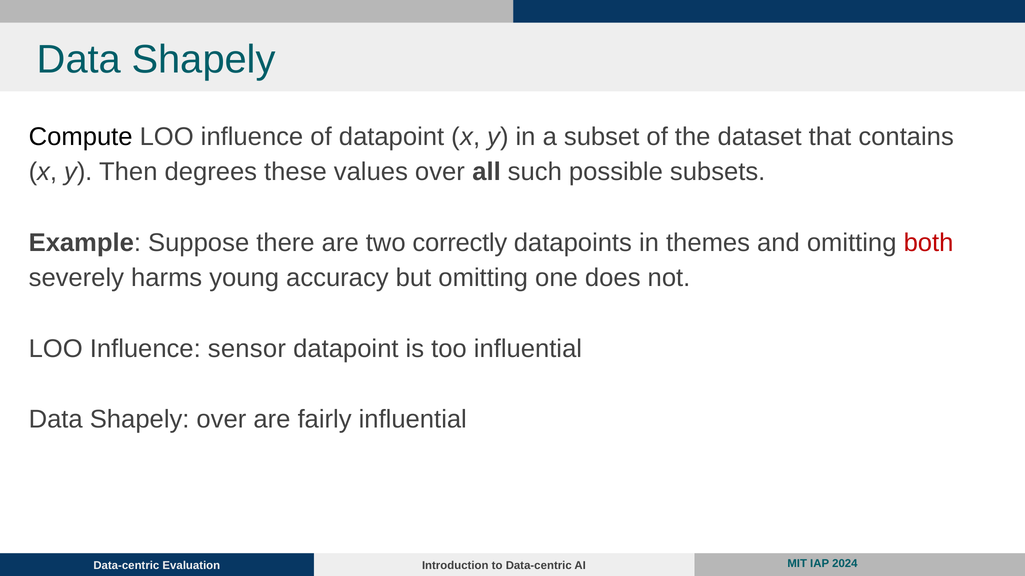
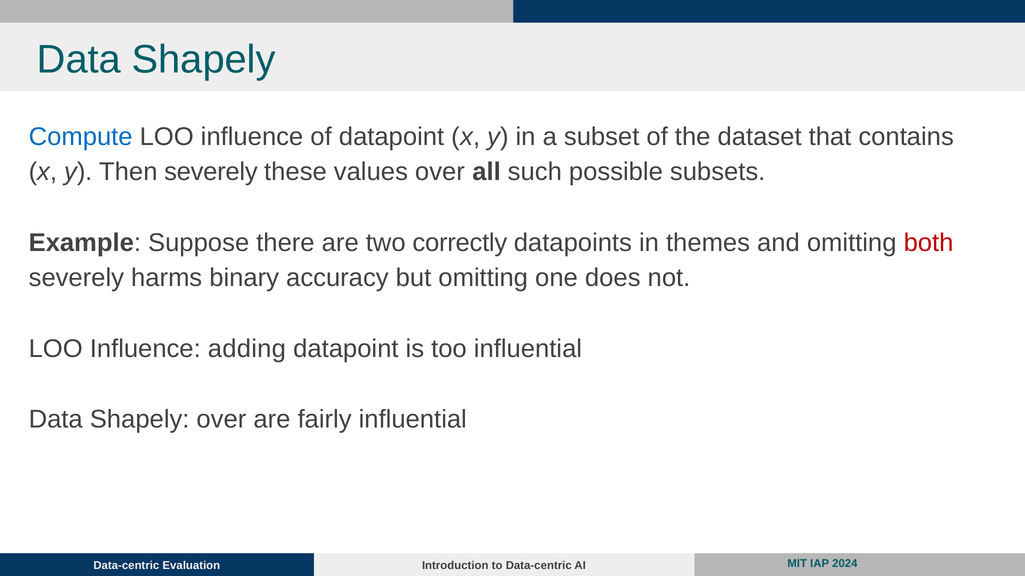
Compute colour: black -> blue (81, 137)
Then degrees: degrees -> severely (211, 172)
young: young -> binary (244, 278)
sensor: sensor -> adding (247, 349)
